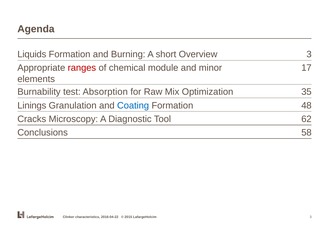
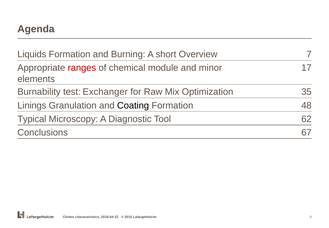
Overview 3: 3 -> 7 (309, 54)
Absorption: Absorption -> Exchanger (105, 92)
Coating colour: blue -> black (133, 105)
Cracks: Cracks -> Typical (32, 119)
58: 58 -> 67 (306, 132)
